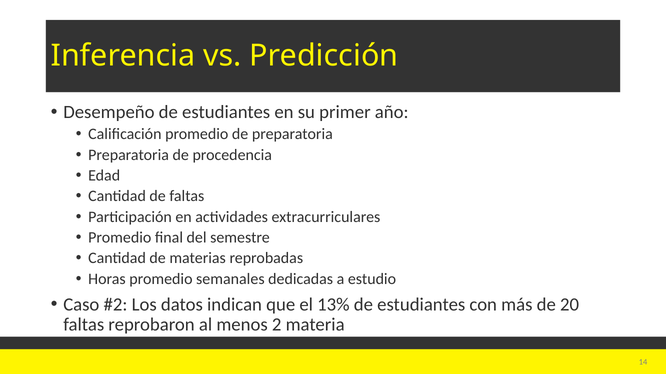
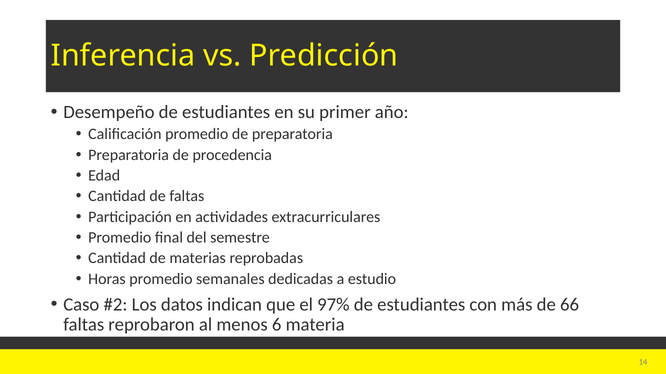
13%: 13% -> 97% (333, 305)
20: 20 -> 66 (570, 305)
2: 2 -> 6 (277, 325)
